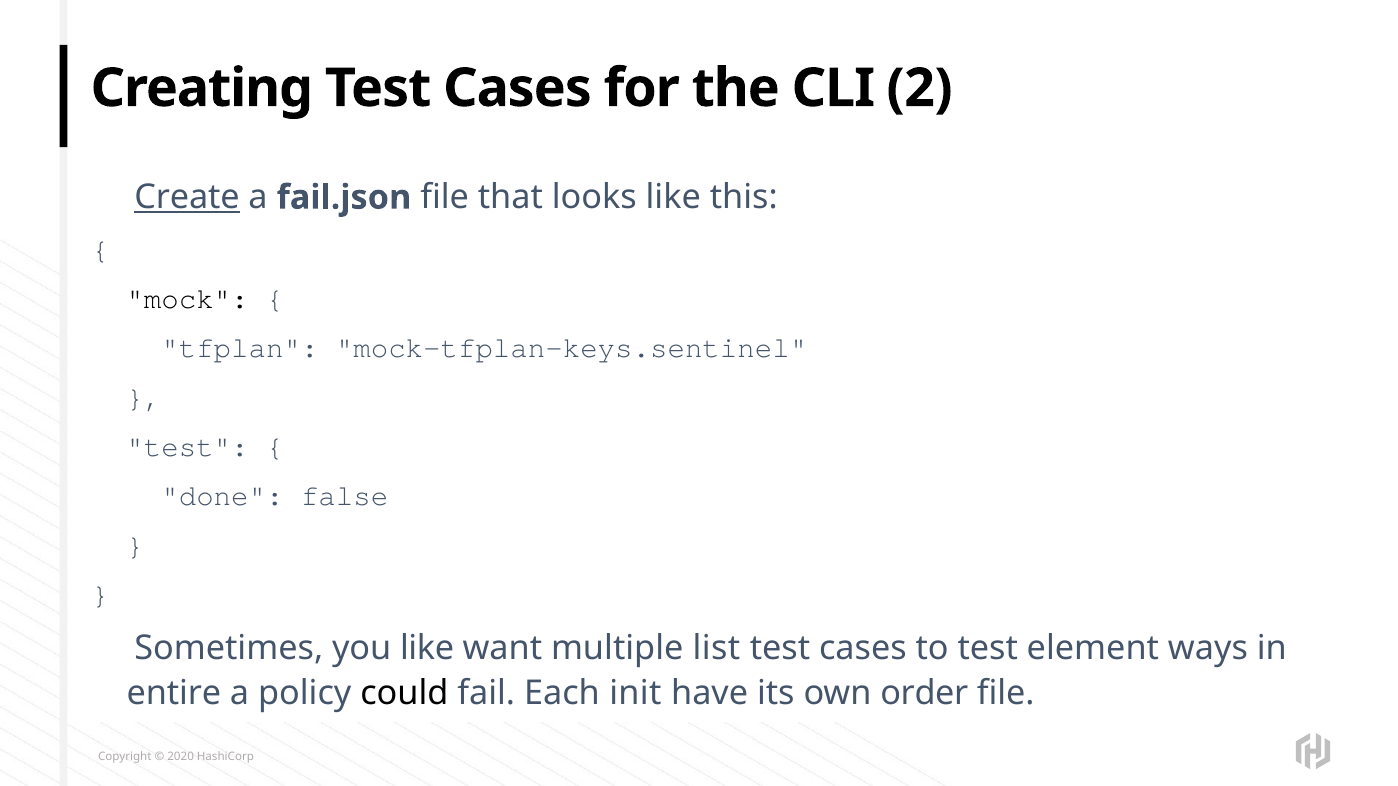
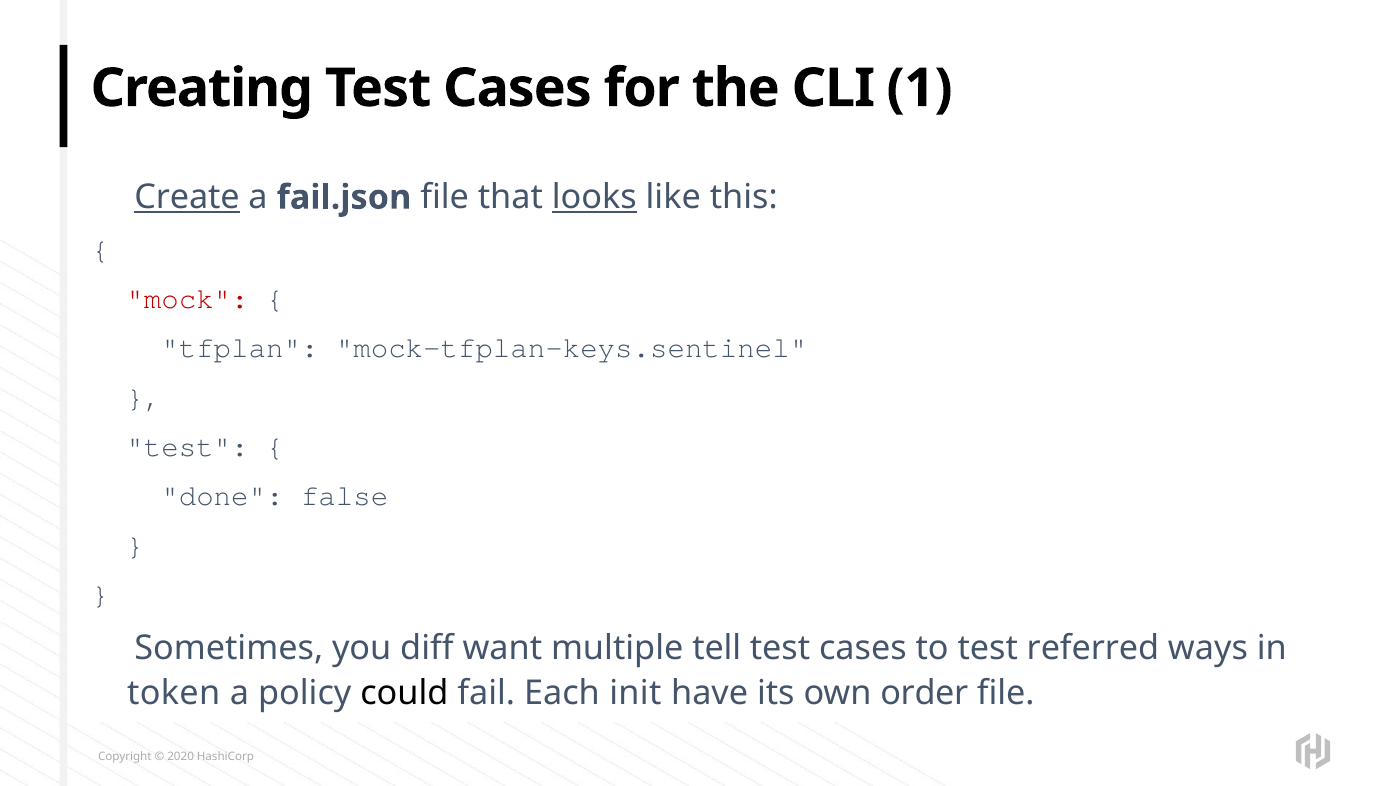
2: 2 -> 1 (920, 88)
looks underline: none -> present (594, 198)
mock colour: black -> red (188, 299)
you like: like -> diff (427, 648)
list: list -> tell (717, 648)
element: element -> referred (1093, 648)
entire: entire -> token (174, 694)
